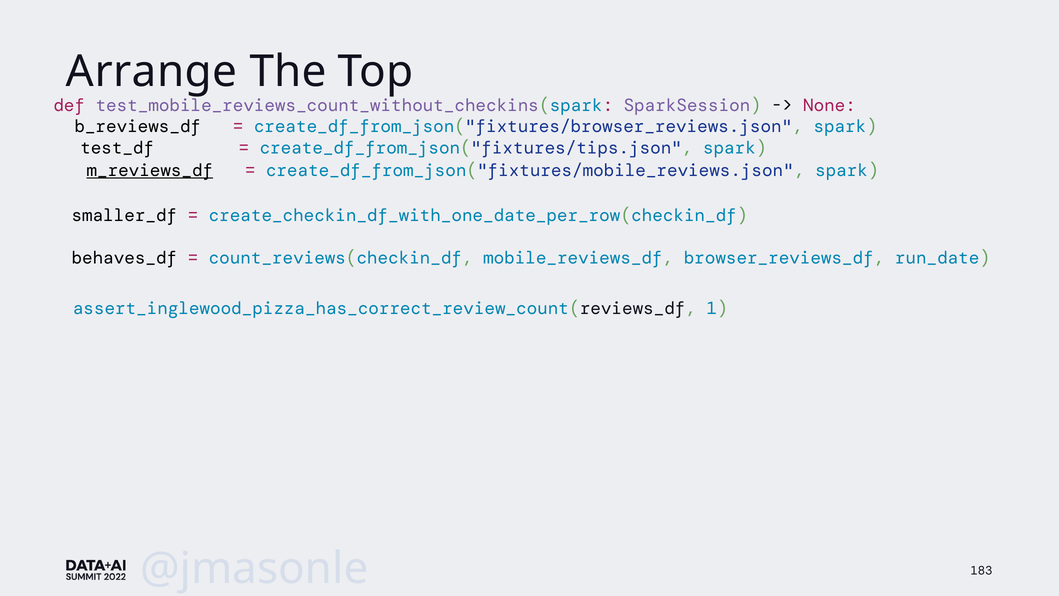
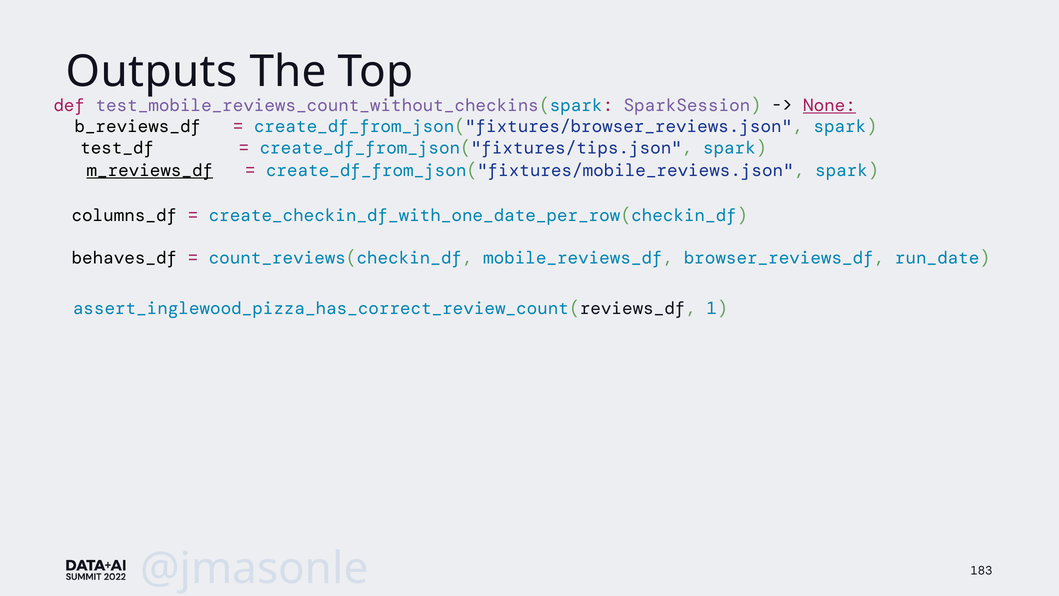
Arrange: Arrange -> Outputs (152, 72)
None underline: none -> present (829, 105)
smaller_df: smaller_df -> columns_df (124, 215)
